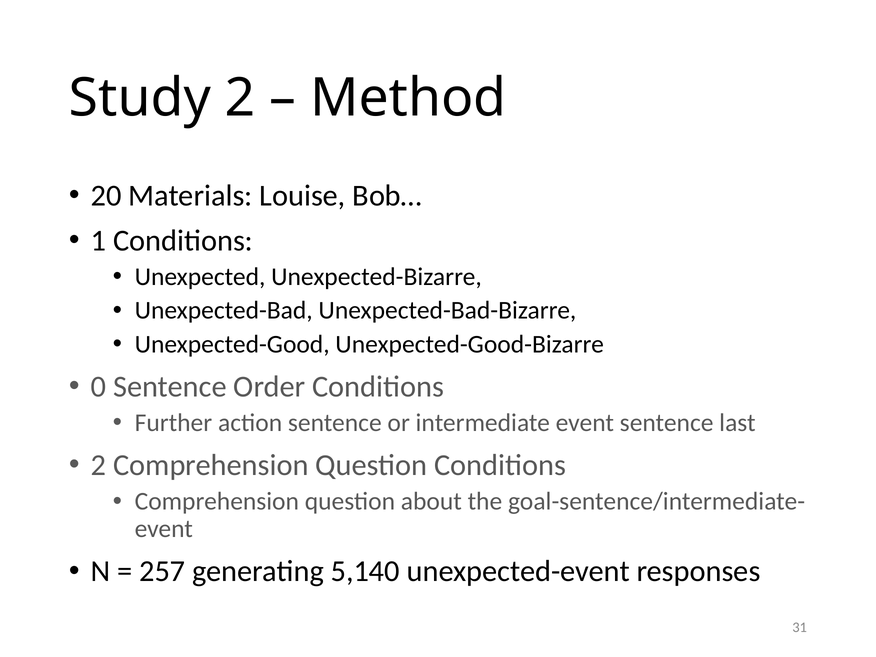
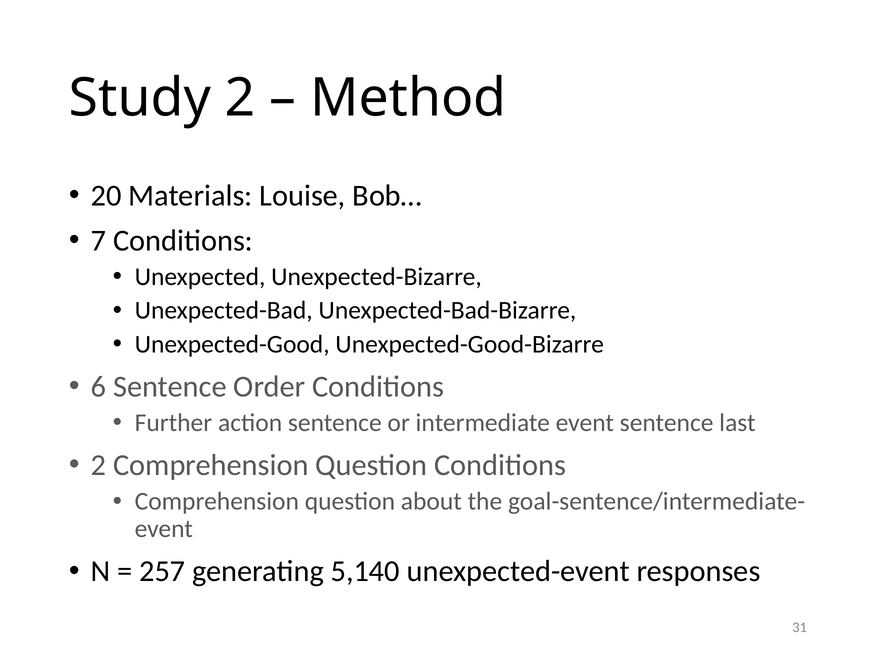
1: 1 -> 7 (99, 241)
0: 0 -> 6 (99, 387)
